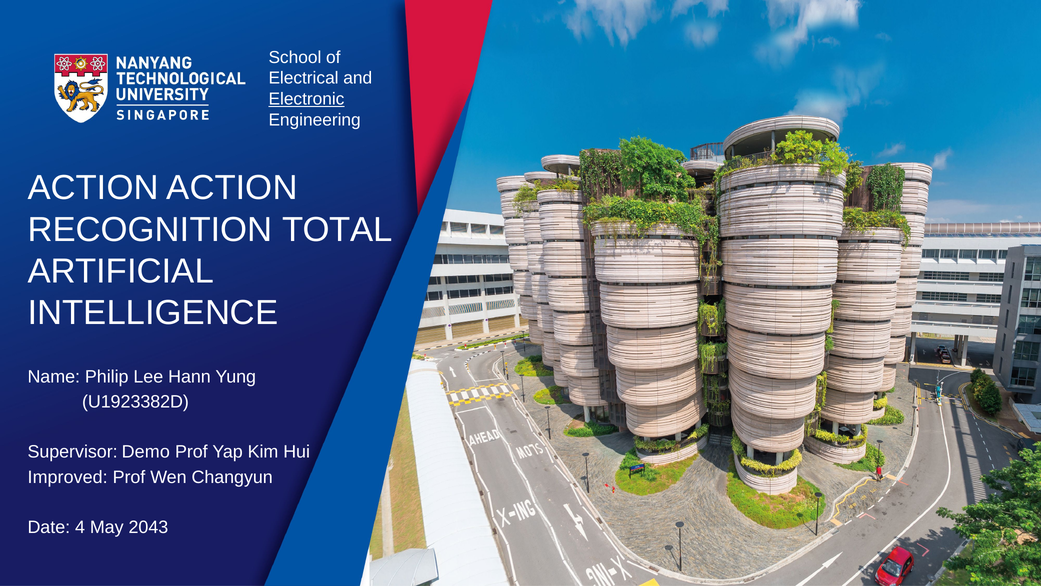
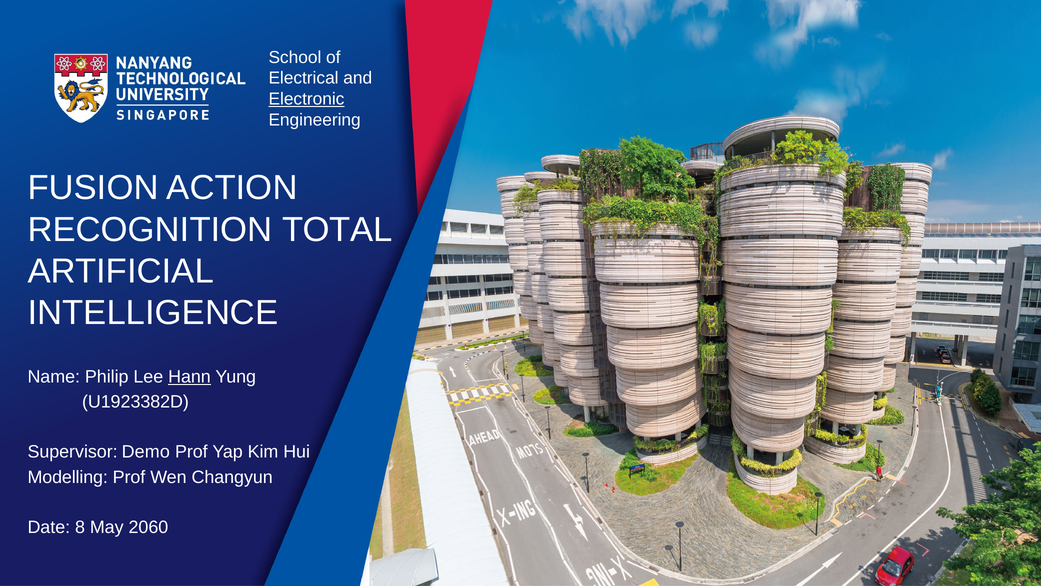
ACTION: ACTION -> FUSION (93, 188)
Hann underline: none -> present (189, 377)
Improved: Improved -> Modelling (68, 477)
4: 4 -> 8 (80, 527)
2043: 2043 -> 2060 (148, 527)
